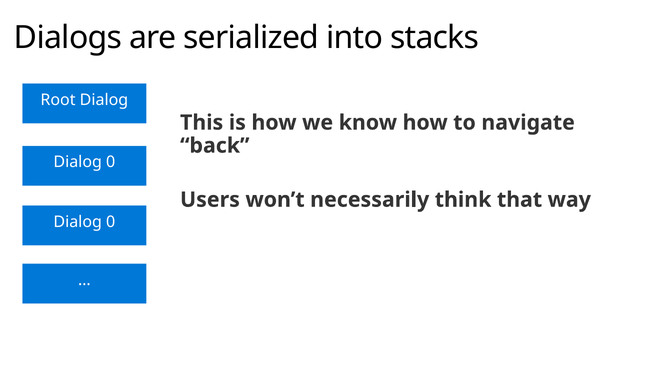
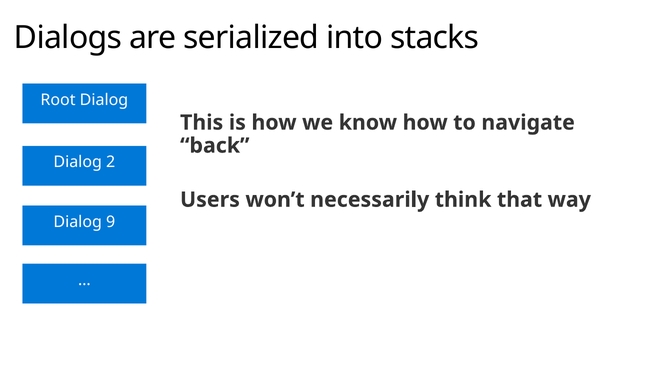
0: 0 -> 2 (111, 162)
0: 0 -> 9 (111, 222)
